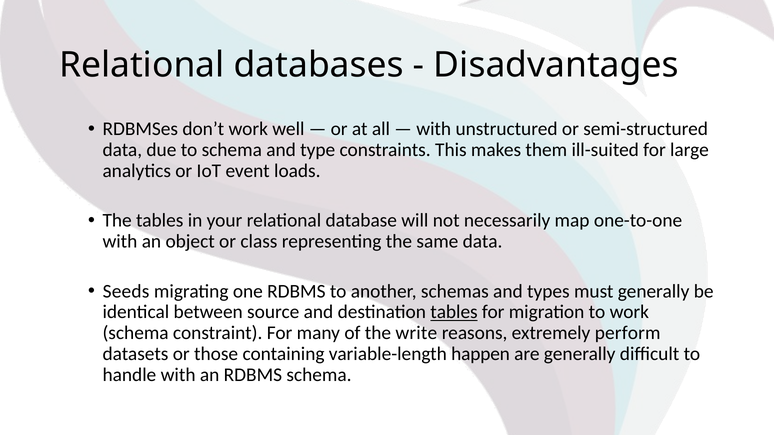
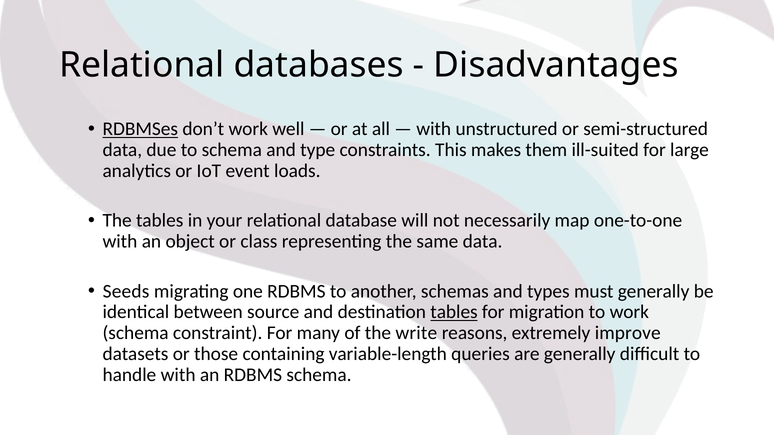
RDBMSes underline: none -> present (140, 129)
perform: perform -> improve (628, 333)
happen: happen -> queries (480, 354)
